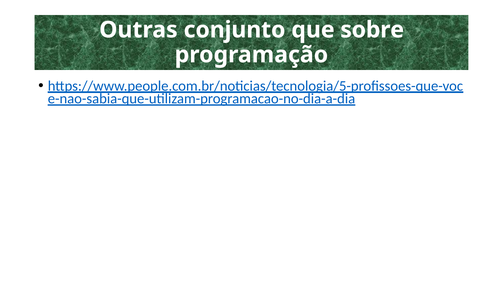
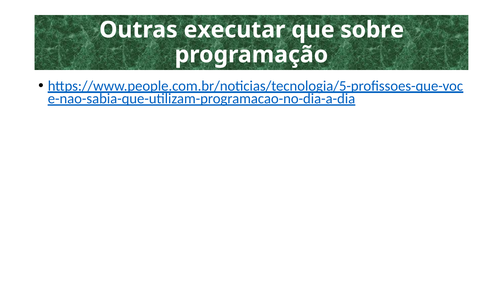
conjunto: conjunto -> executar (234, 30)
